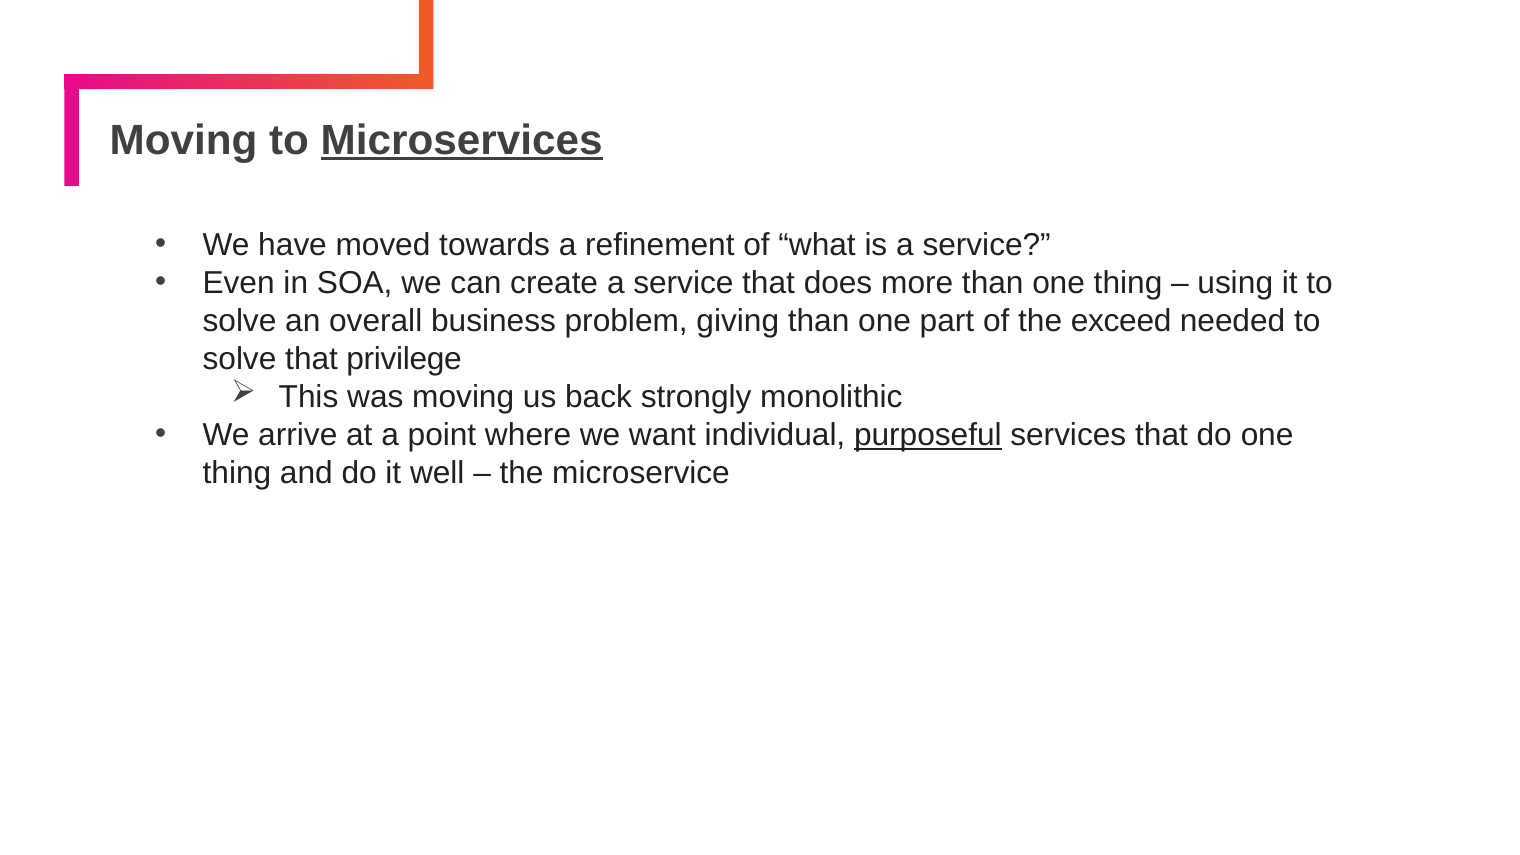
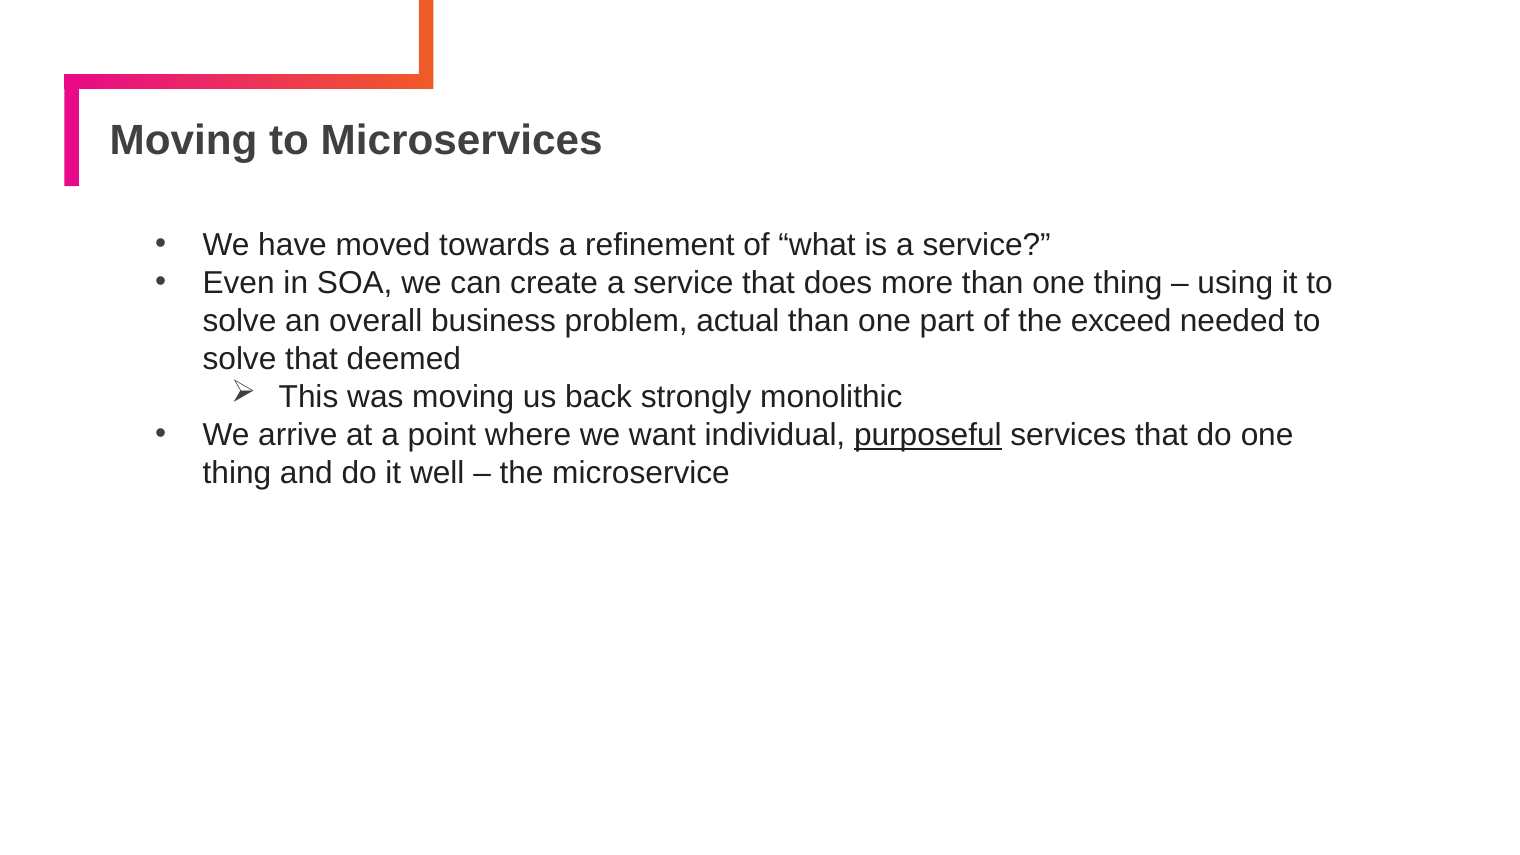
Microservices underline: present -> none (462, 140)
giving: giving -> actual (738, 321)
privilege: privilege -> deemed (404, 359)
